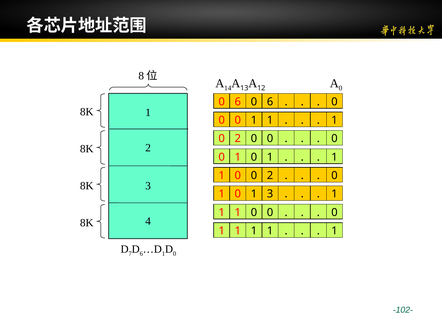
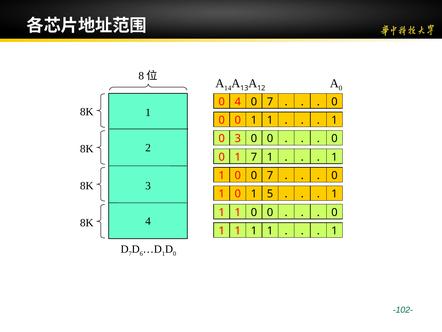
6: 6 -> 4 (238, 102)
6: 6 -> 7 (270, 102)
2: 2 -> 3 (238, 138)
0: 0 -> 7 (254, 157)
0 0 2: 2 -> 7 (270, 175)
1 3: 3 -> 5 (270, 194)
